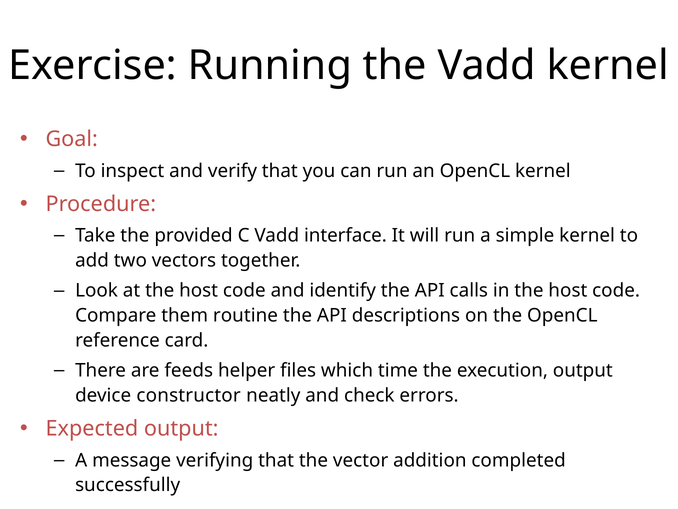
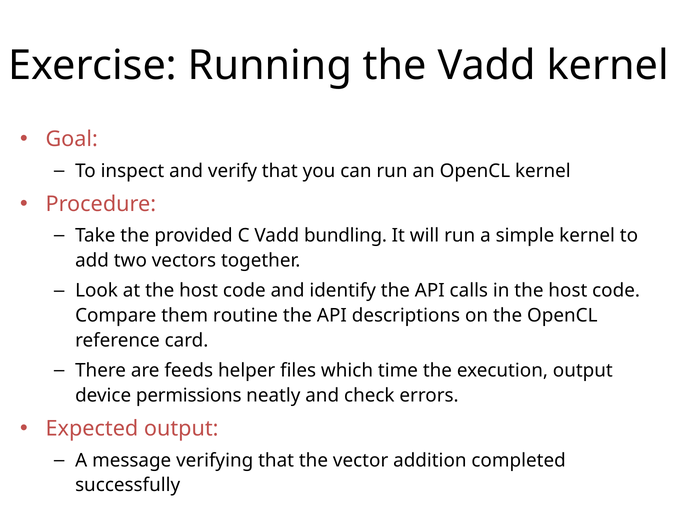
interface: interface -> bundling (346, 235)
constructor: constructor -> permissions (189, 395)
